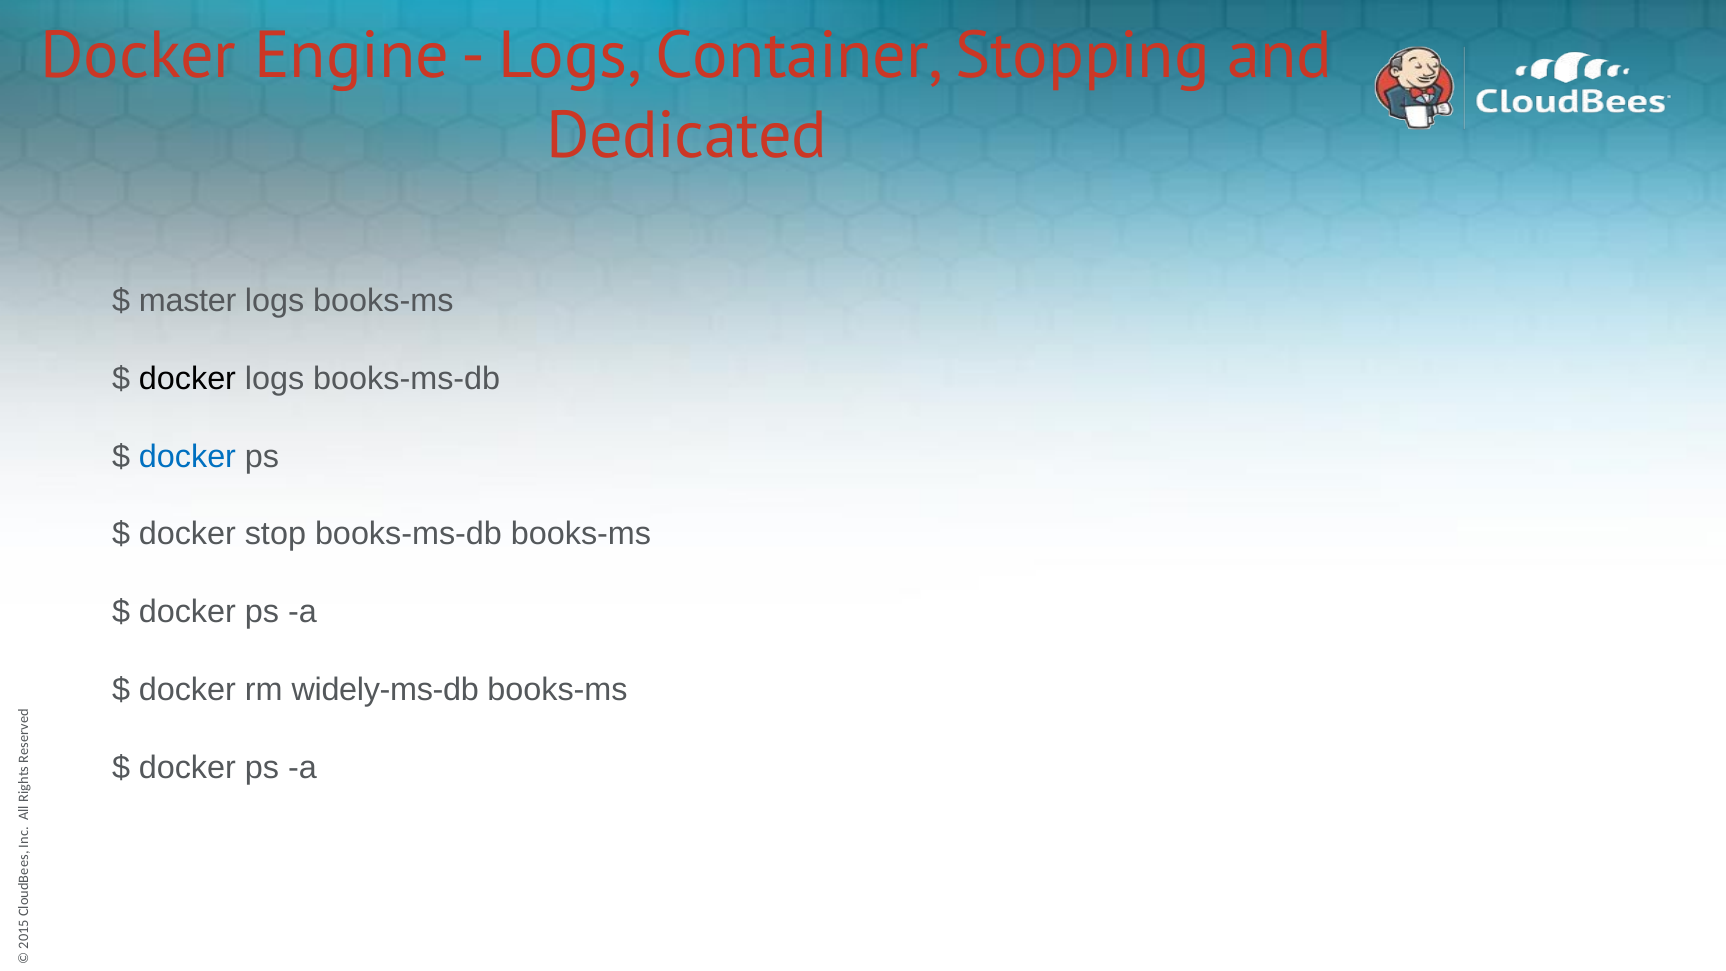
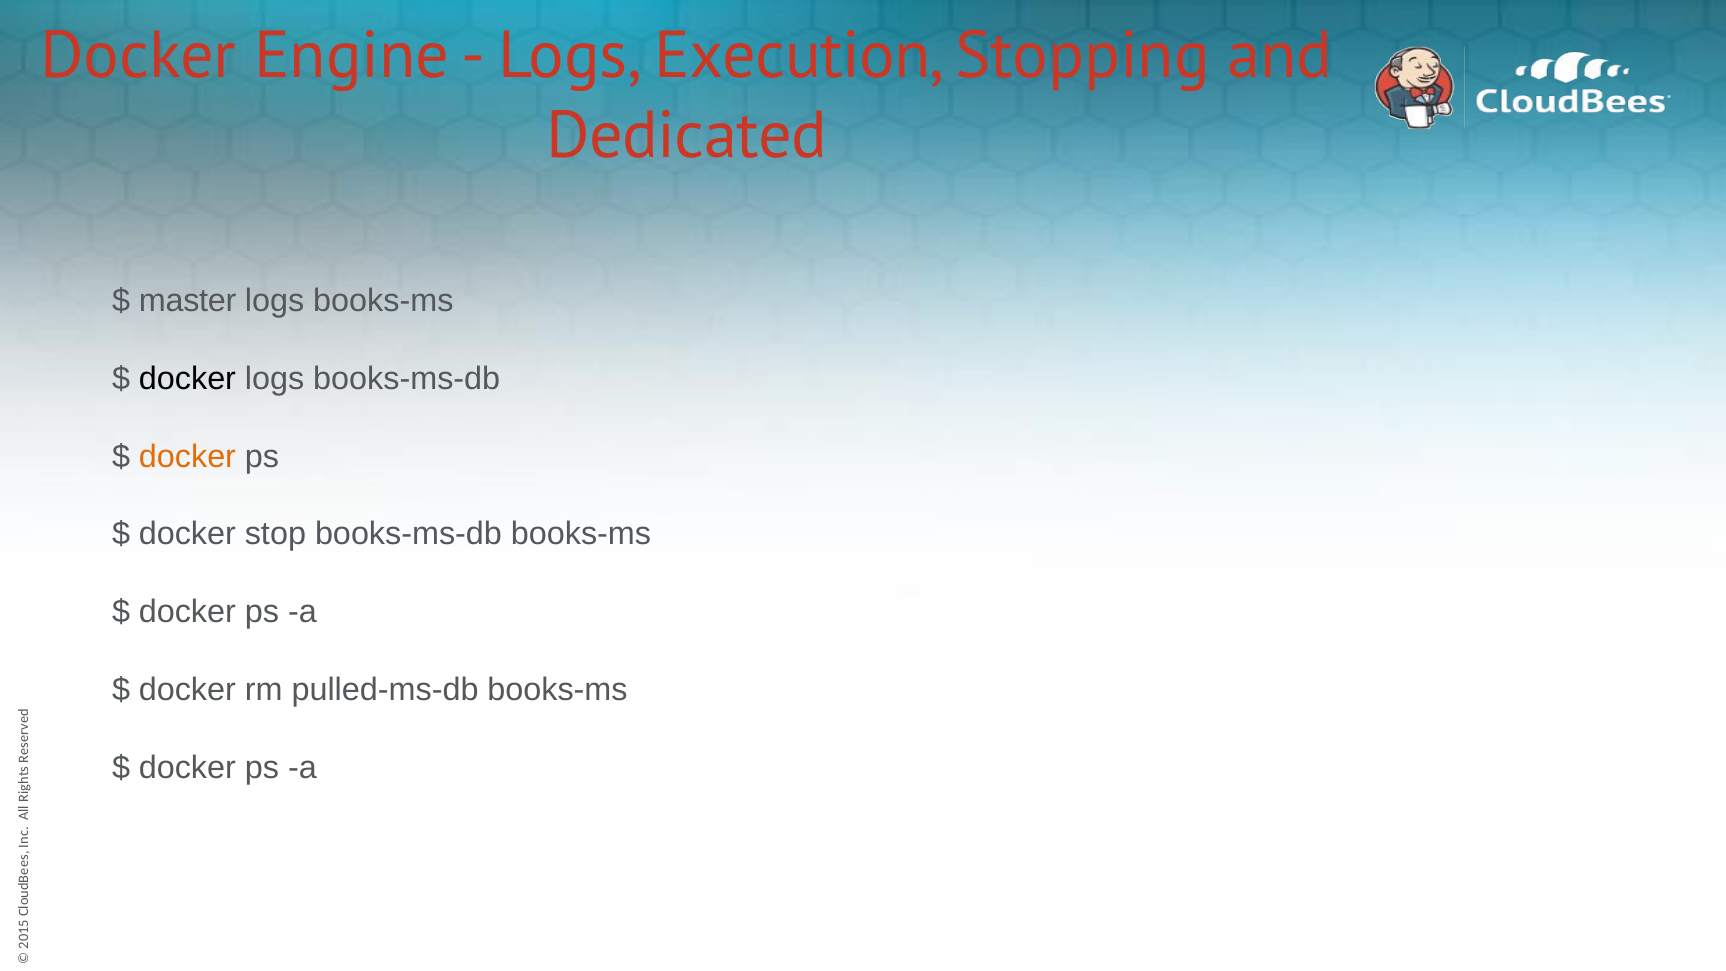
Container: Container -> Execution (799, 56)
docker colour: blue -> orange (187, 457)
widely-ms-db: widely-ms-db -> pulled-ms-db (385, 690)
